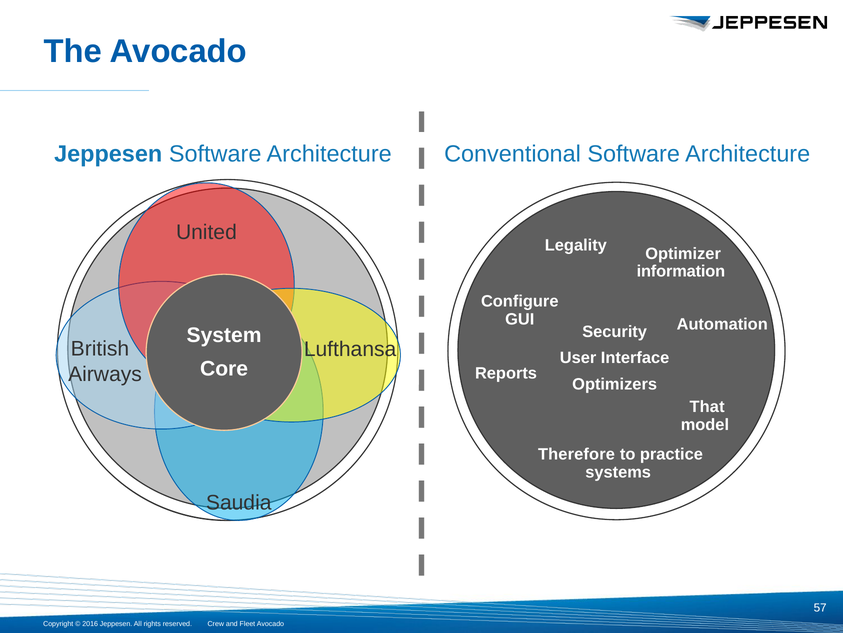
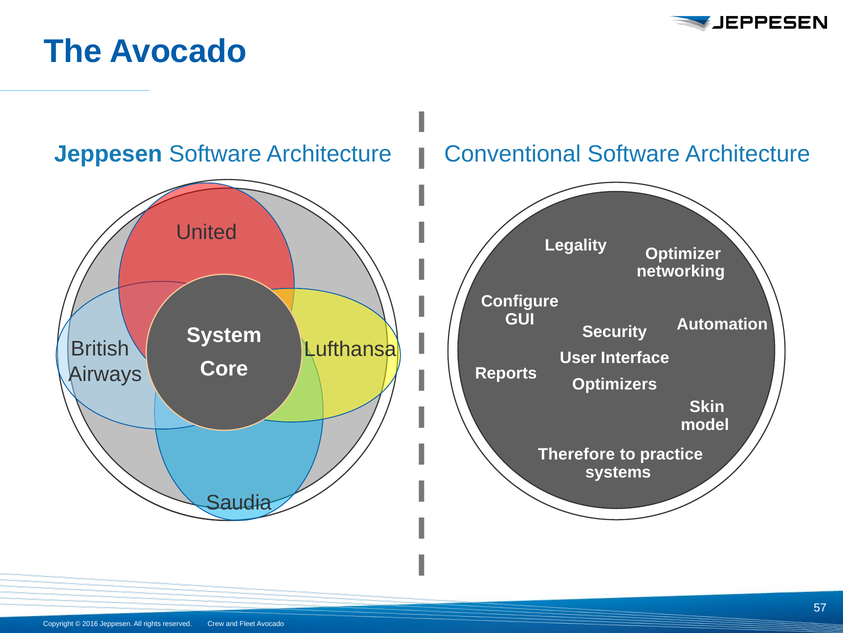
information: information -> networking (681, 271)
That: That -> Skin (707, 406)
